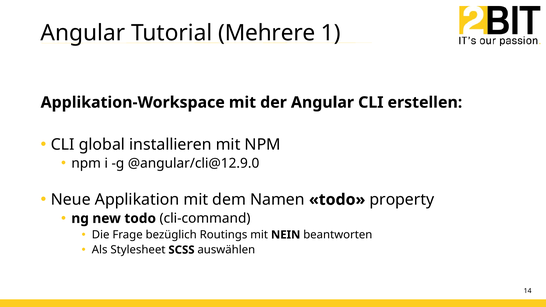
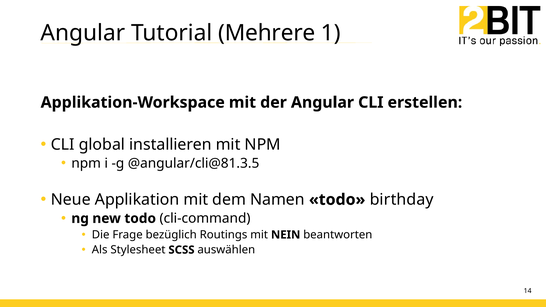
@angular/cli@12.9.0: @angular/cli@12.9.0 -> @angular/cli@81.3.5 (194, 163)
property: property -> birthday (402, 200)
